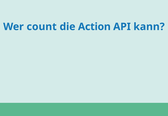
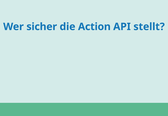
count: count -> sicher (42, 27)
kann: kann -> stellt (149, 27)
